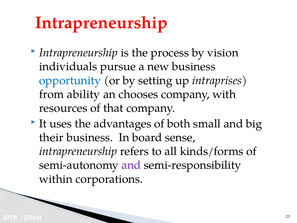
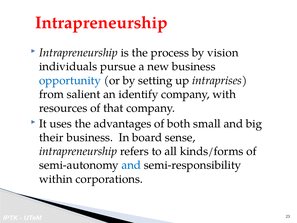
ability: ability -> salient (84, 94)
chooses: chooses -> identify (138, 94)
and colour: purple -> blue (131, 165)
